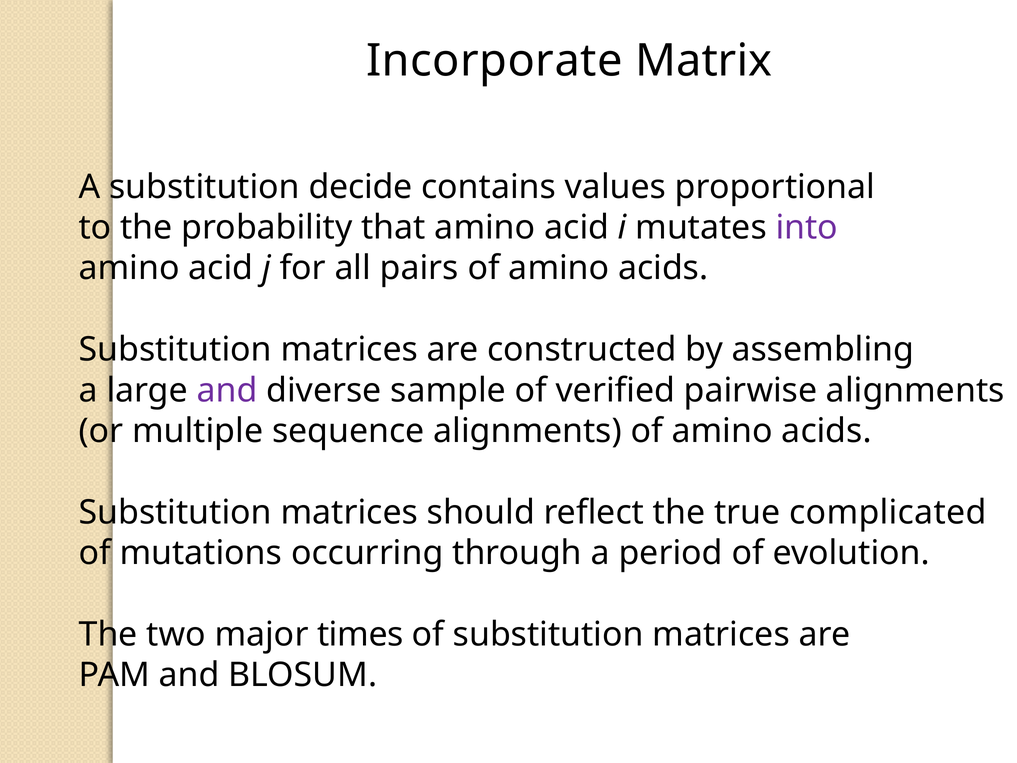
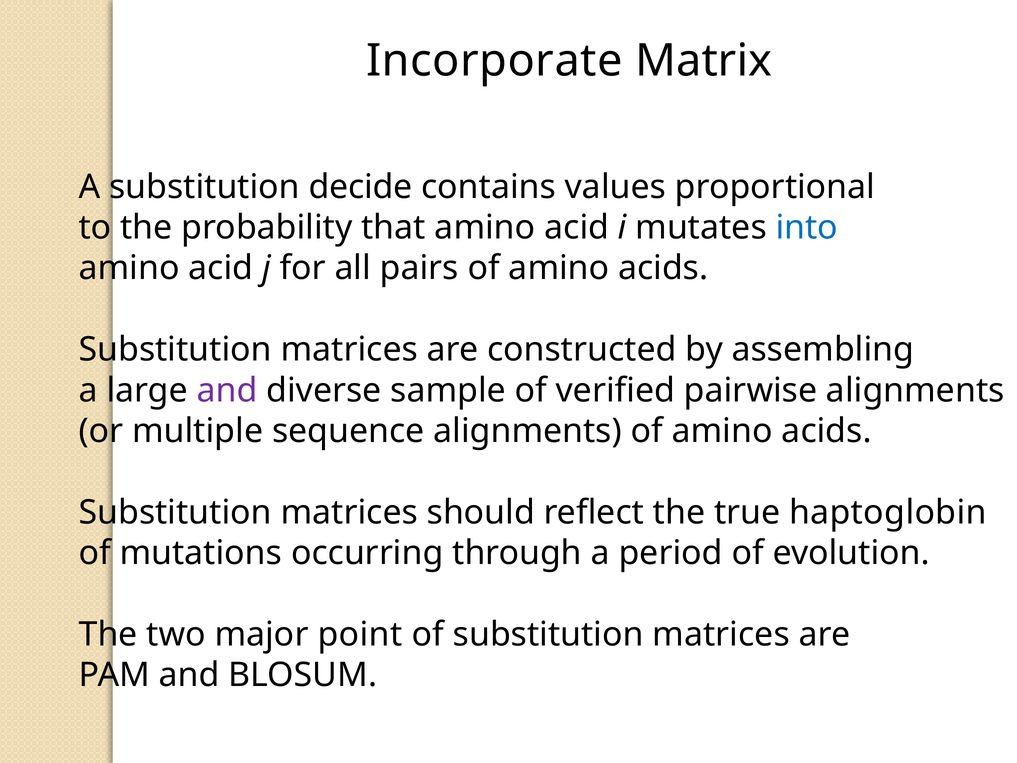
into colour: purple -> blue (807, 228)
complicated: complicated -> haptoglobin (888, 512)
times: times -> point (360, 634)
